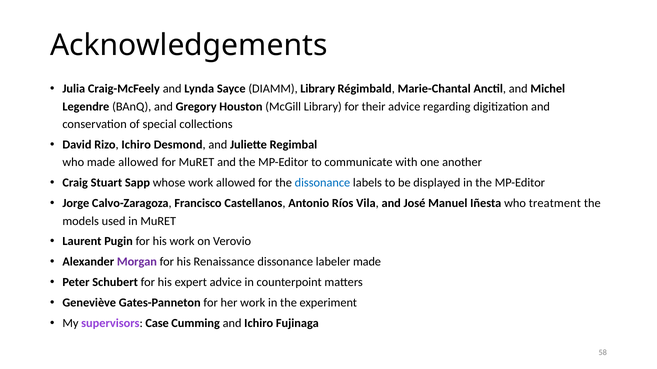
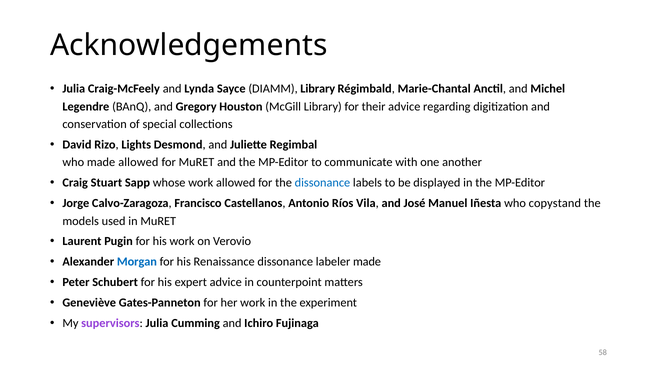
Rizo Ichiro: Ichiro -> Lights (136, 145)
treatment: treatment -> copystand (555, 204)
Morgan colour: purple -> blue (137, 262)
supervisors Case: Case -> Julia (157, 324)
